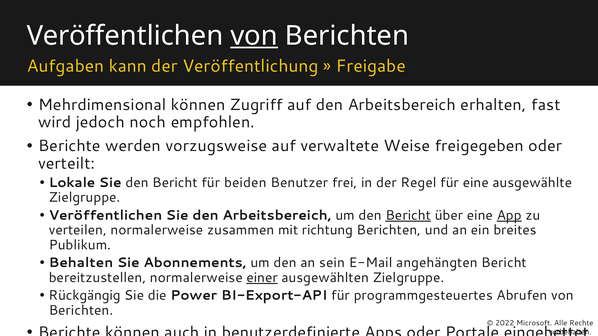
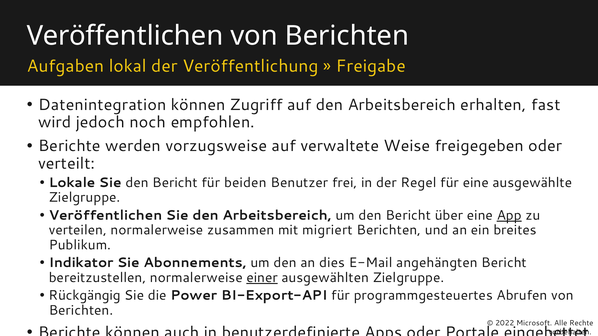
von underline: present -> none (254, 36)
kann: kann -> lokal (128, 66)
Mehrdimensional: Mehrdimensional -> Datenintegration (102, 105)
Bericht underline: present -> none (408, 216)
richtung: richtung -> migriert (327, 230)
Behalten: Behalten -> Indikator (81, 263)
sein: sein -> dies (332, 263)
